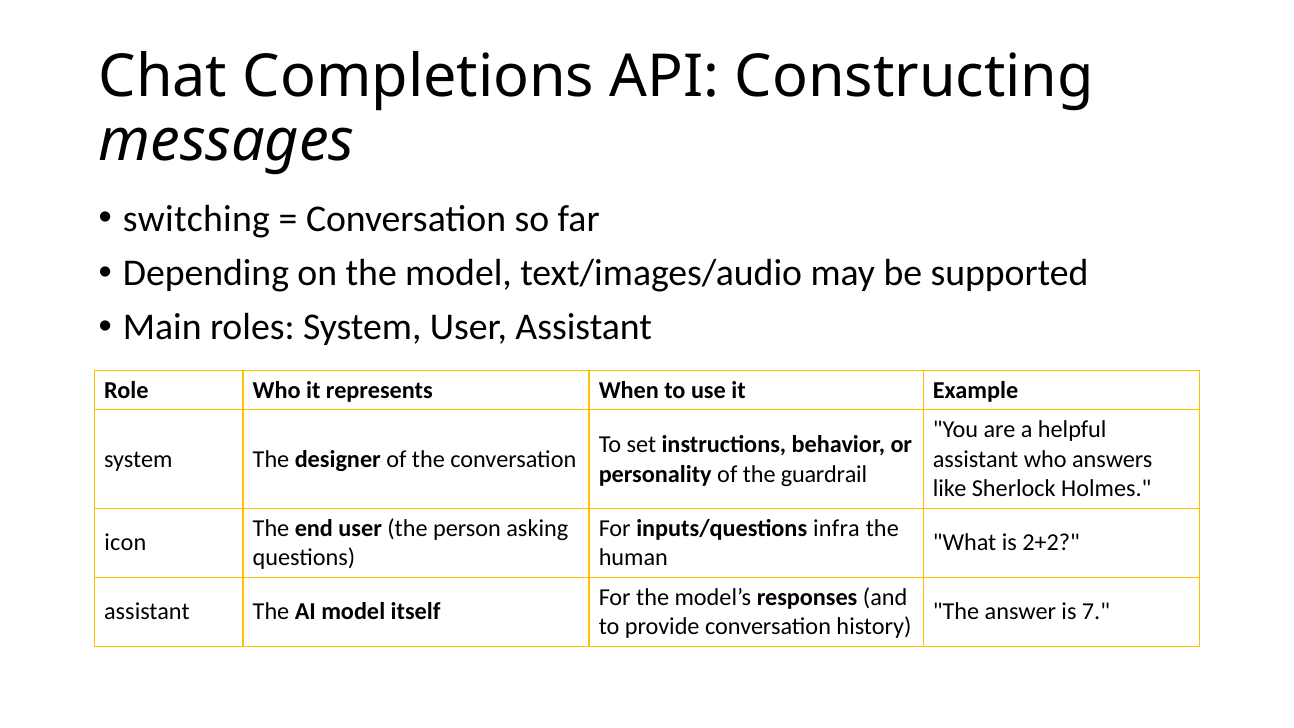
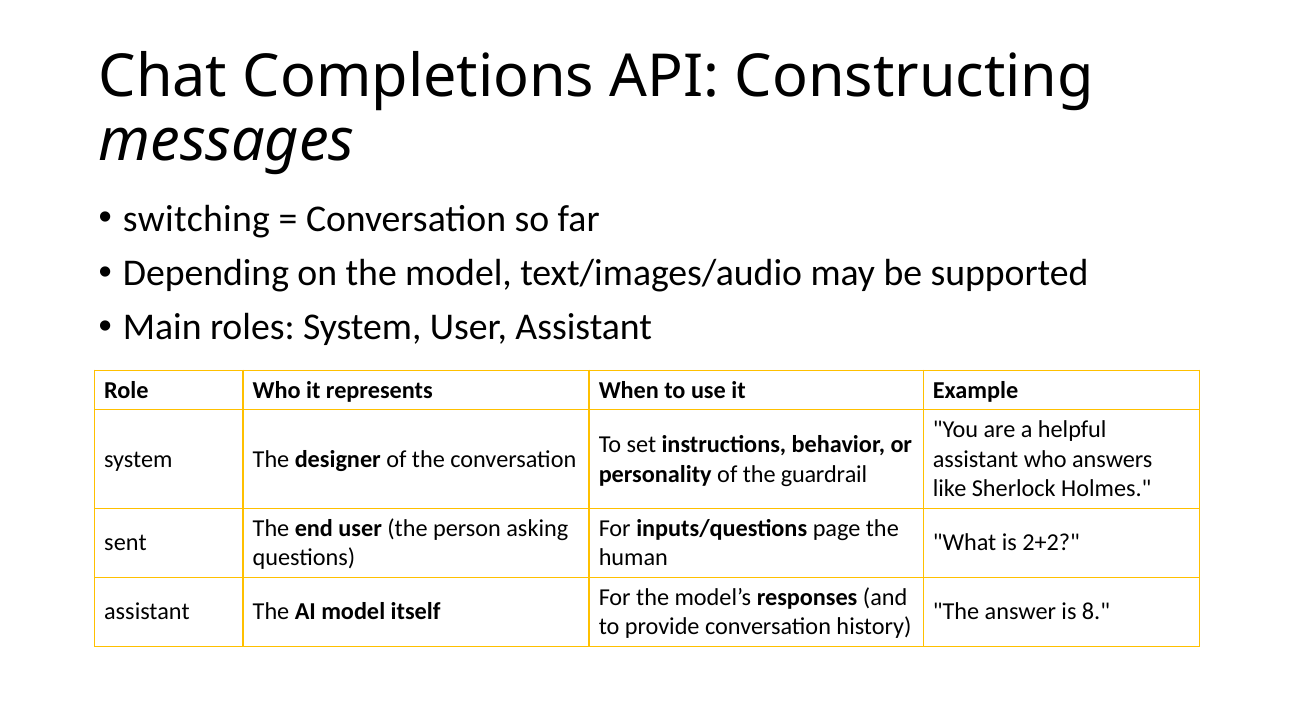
infra: infra -> page (837, 528)
icon: icon -> sent (126, 543)
7: 7 -> 8 (1096, 612)
